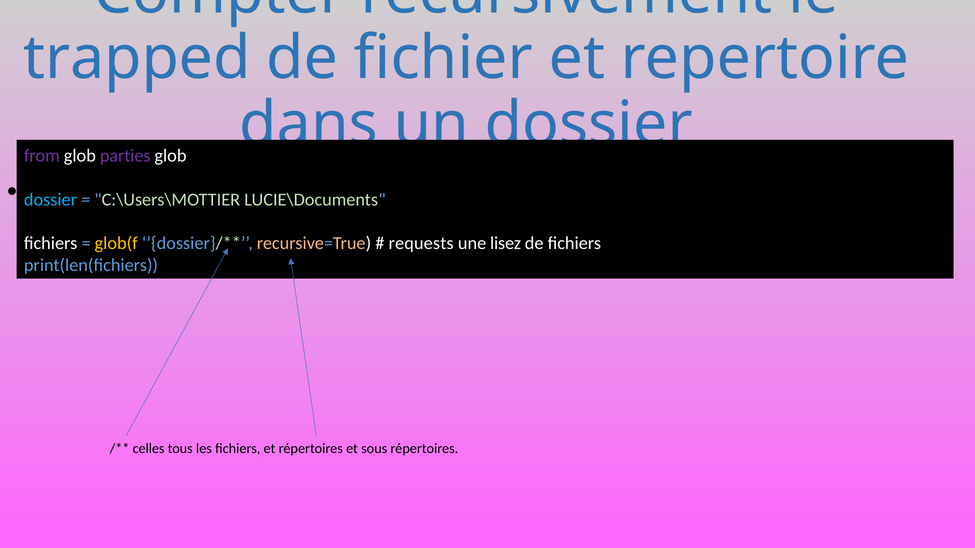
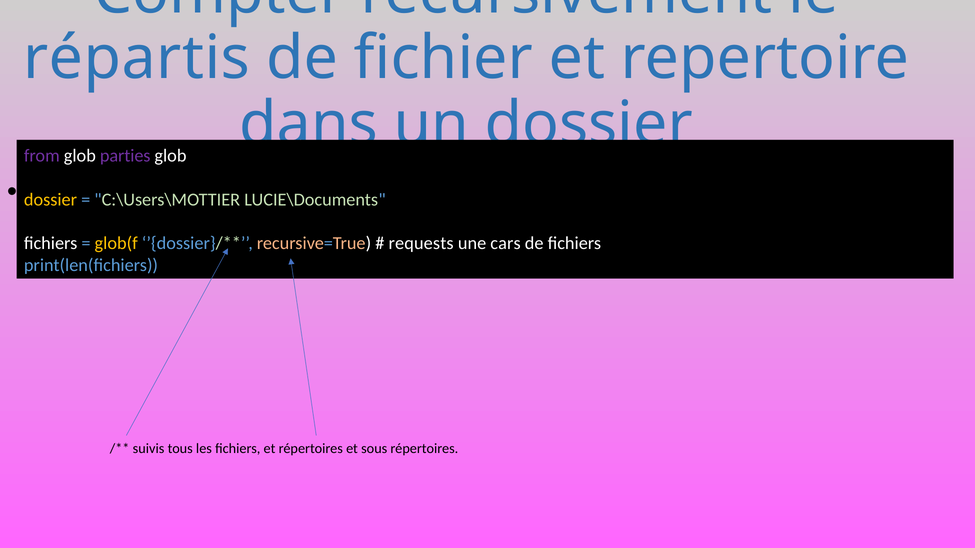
trapped: trapped -> répartis (137, 58)
dossier colour: light blue -> yellow (50, 200)
lisez: lisez -> cars (506, 244)
celles: celles -> suivis (149, 449)
